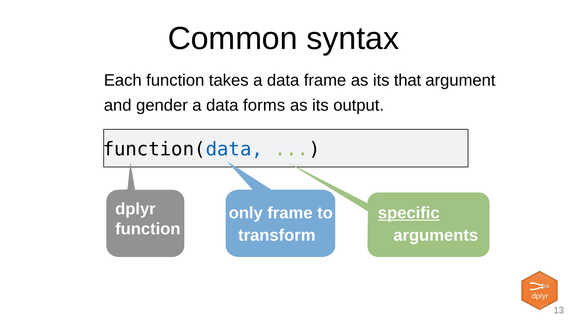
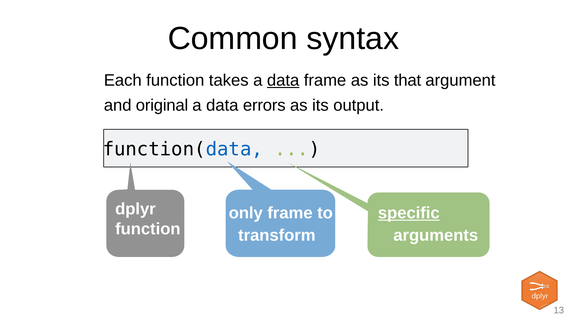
data underline: none -> present (283, 81)
gender: gender -> original (162, 106)
forms: forms -> errors (264, 106)
